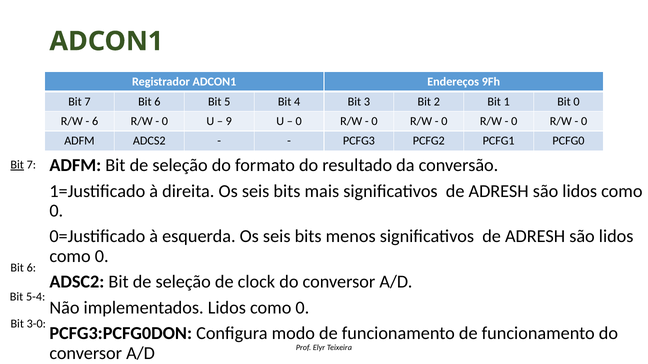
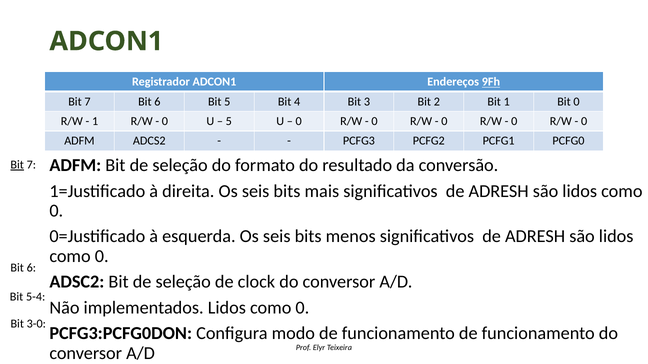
9Fh underline: none -> present (491, 82)
6: 6 -> 1 (95, 121)
9: 9 -> 5 (229, 121)
